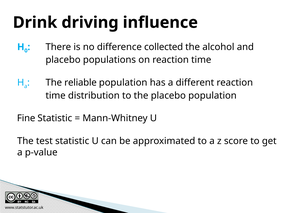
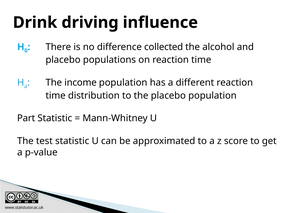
reliable: reliable -> income (81, 83)
Fine: Fine -> Part (26, 118)
